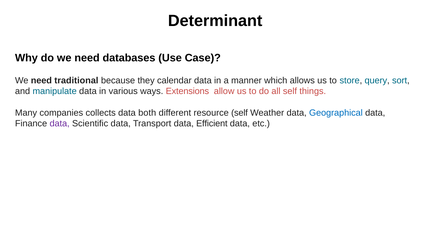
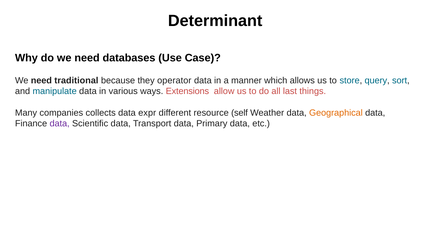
calendar: calendar -> operator (174, 80)
all self: self -> last (290, 91)
both: both -> expr (147, 113)
Geographical colour: blue -> orange (336, 113)
Efficient: Efficient -> Primary (212, 124)
